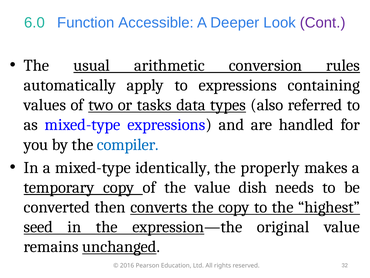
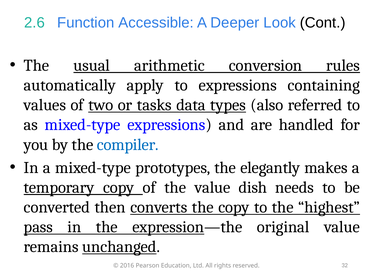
6.0: 6.0 -> 2.6 (34, 23)
Cont colour: purple -> black (323, 23)
identically: identically -> prototypes (173, 167)
properly: properly -> elegantly (270, 167)
seed: seed -> pass (38, 227)
